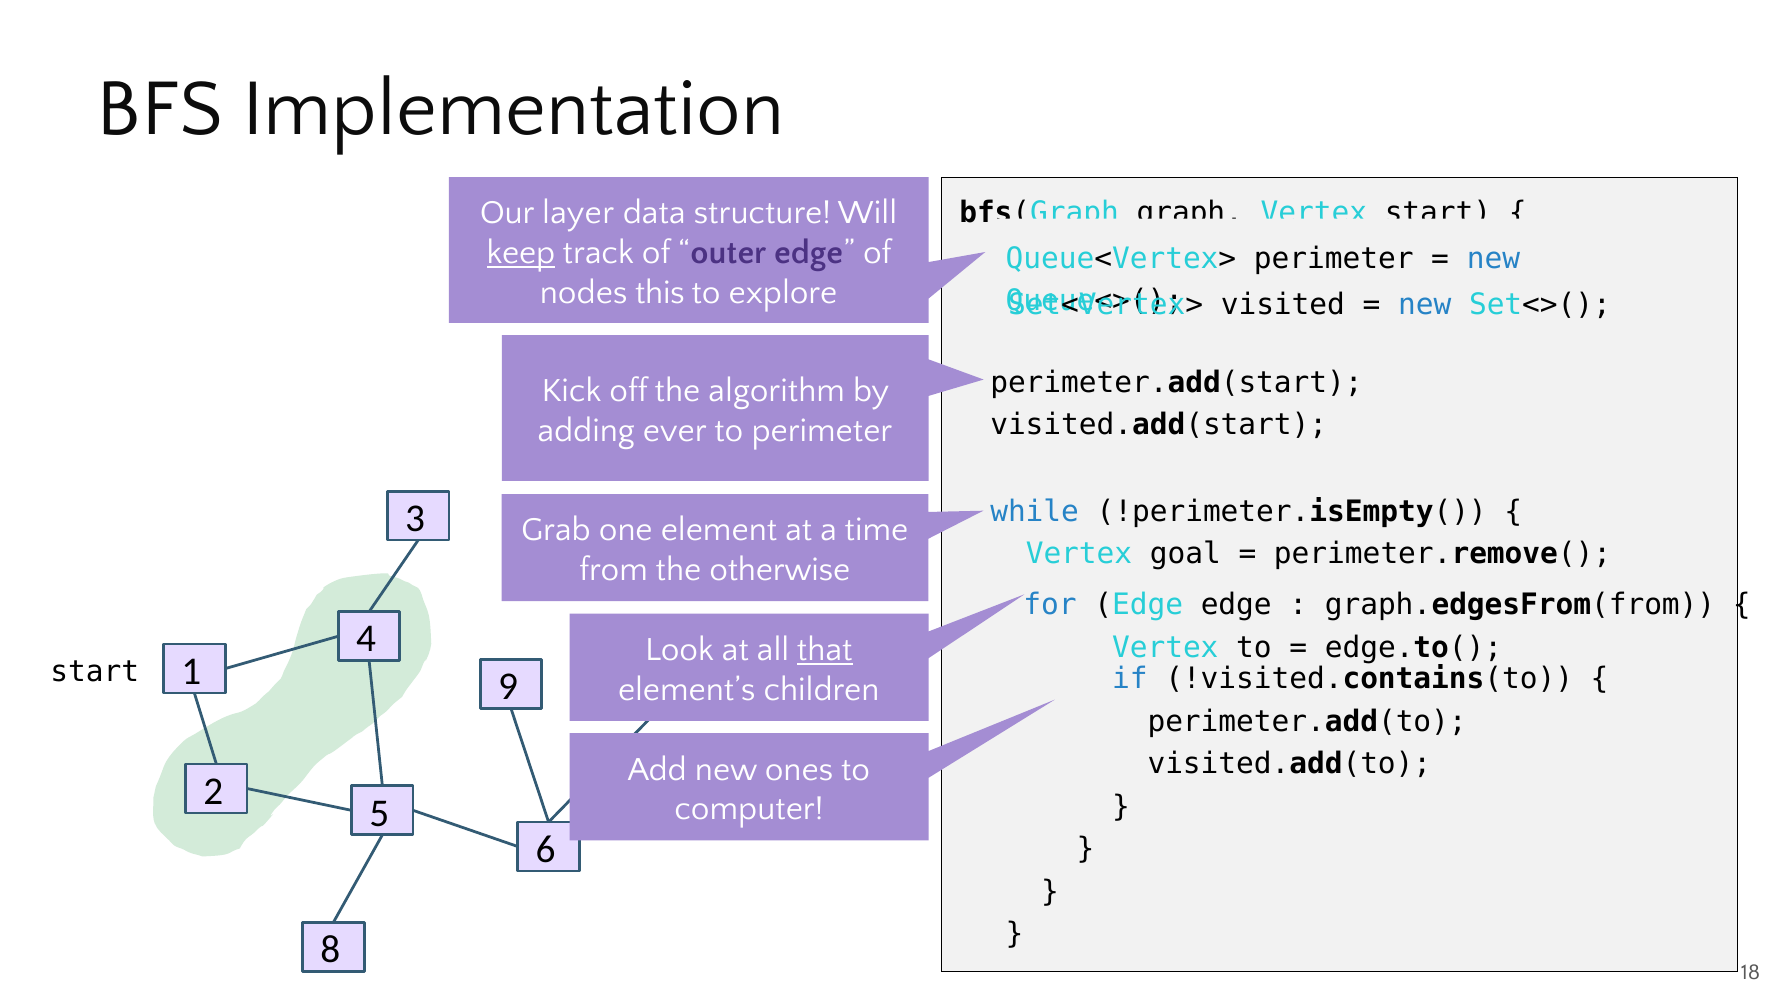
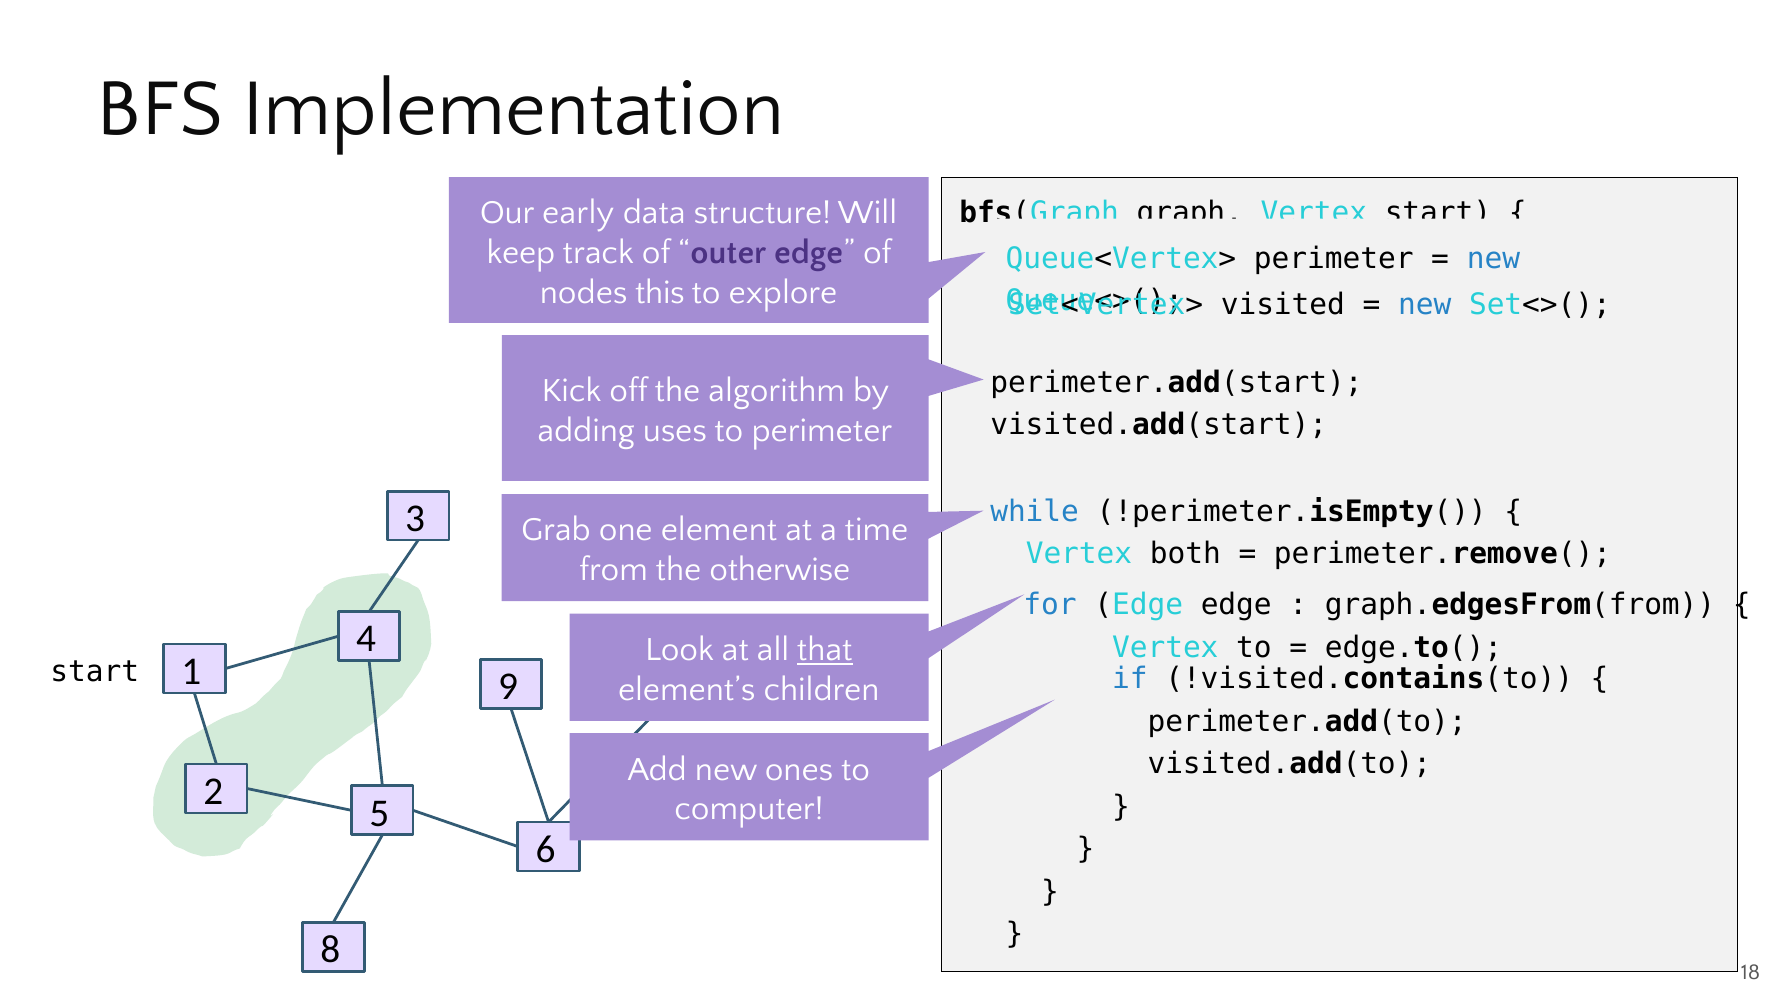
layer: layer -> early (578, 212)
keep underline: present -> none (521, 252)
ever: ever -> uses (675, 430)
goal: goal -> both (1185, 554)
